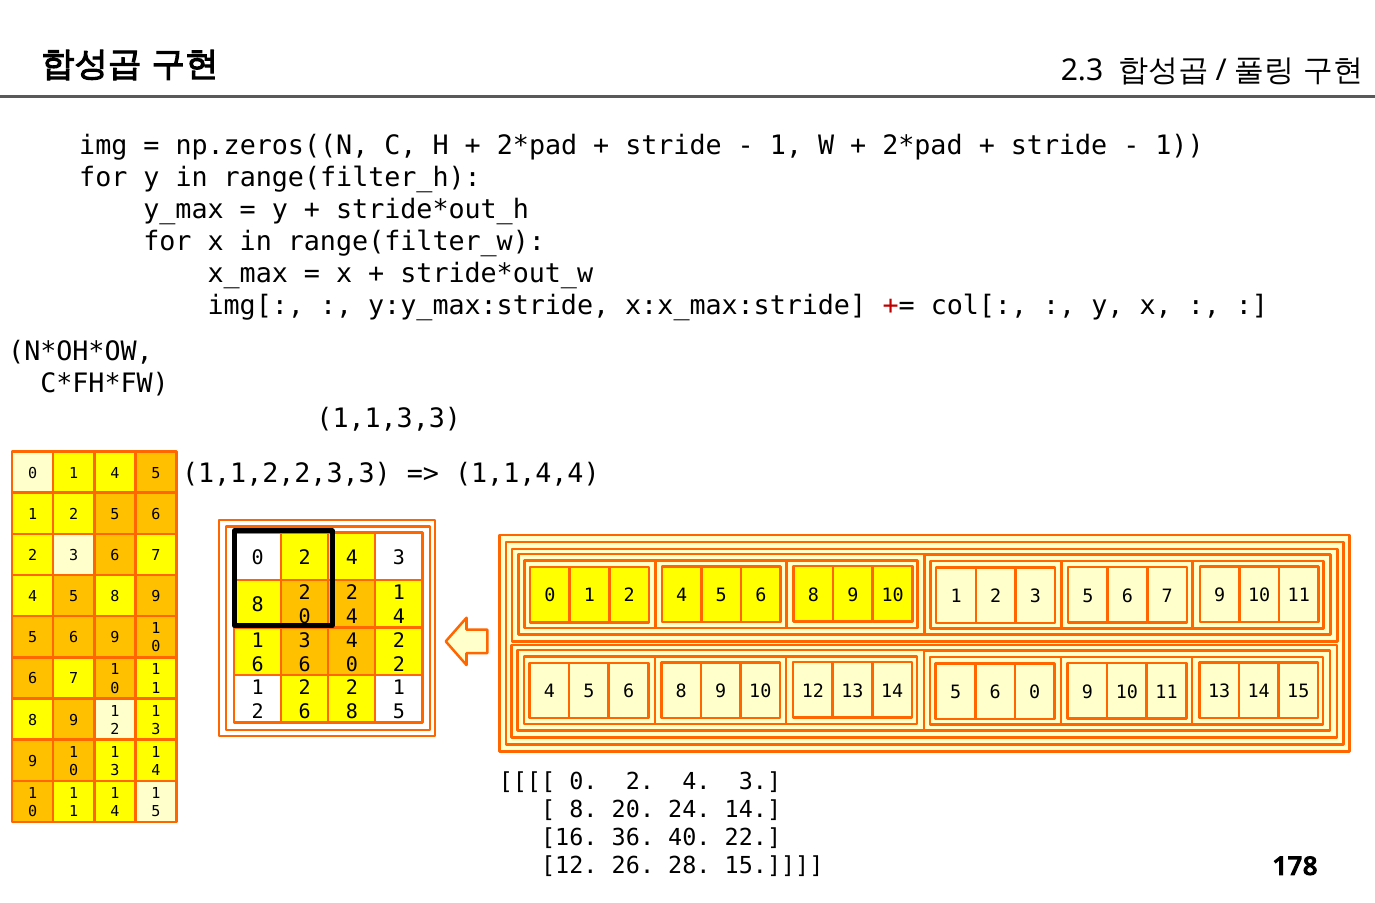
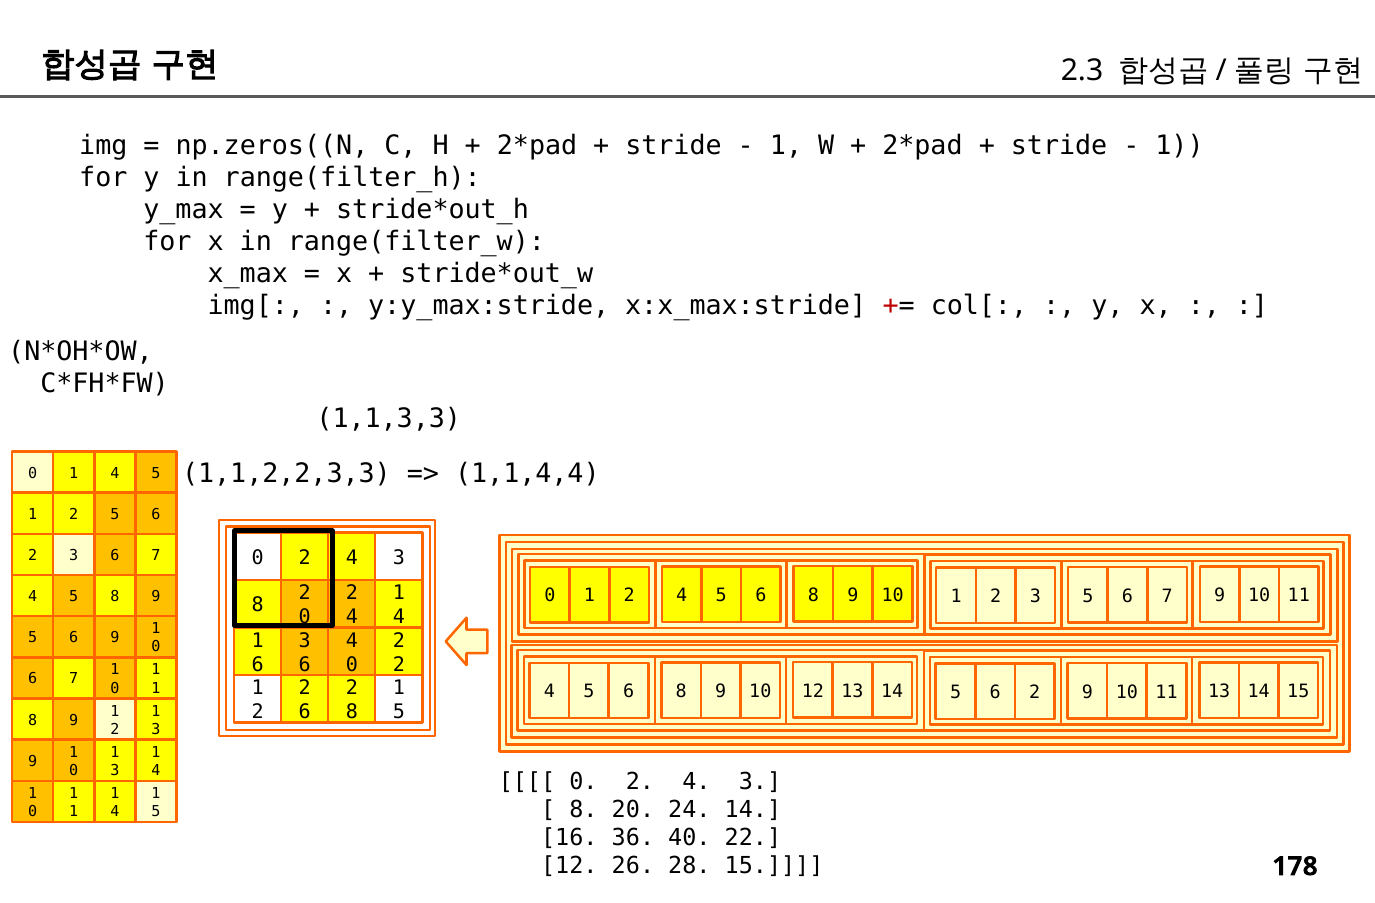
14 5 6 0: 0 -> 2 (1035, 692)
